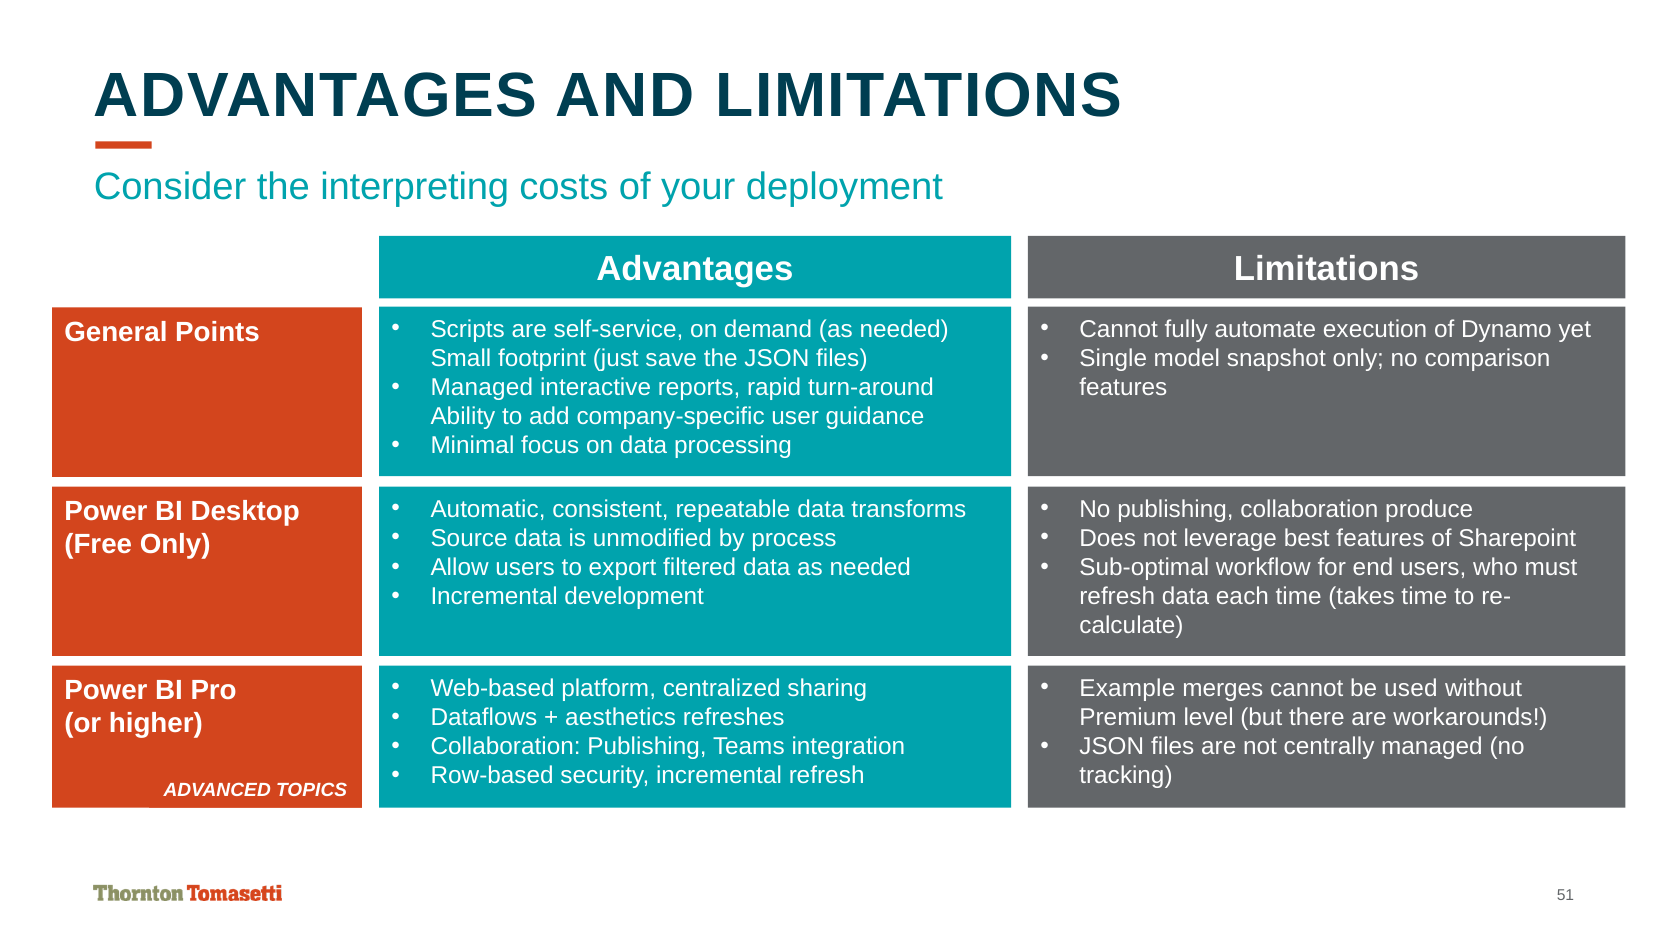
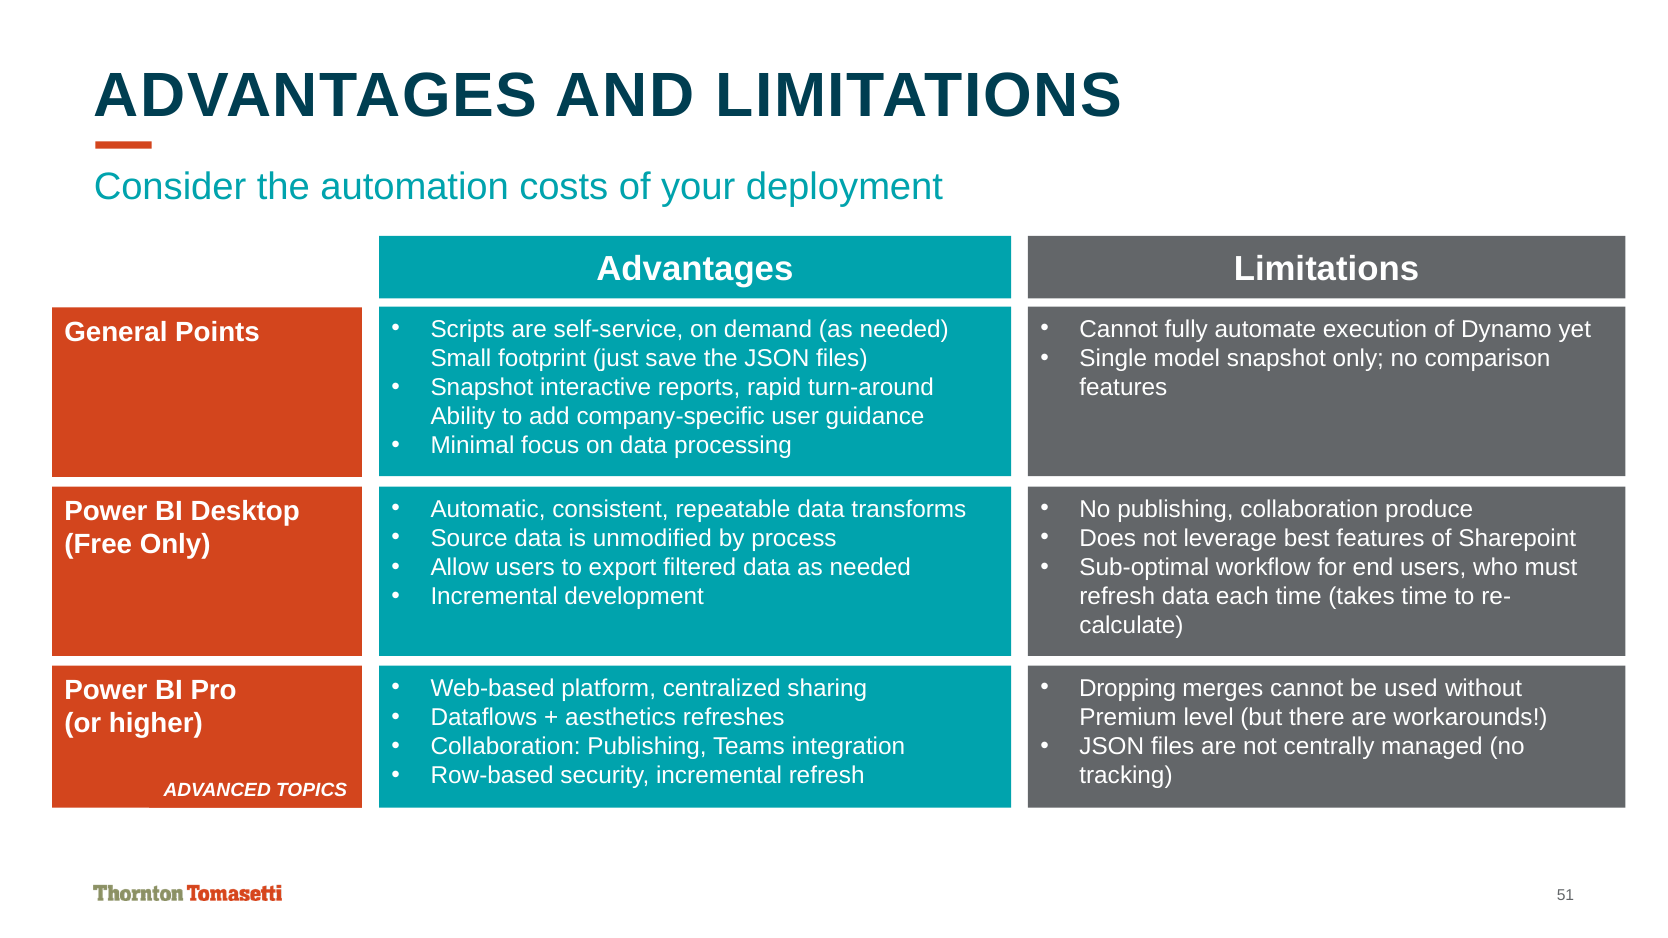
interpreting: interpreting -> automation (415, 187)
Managed: Managed -> Snapshot (482, 388)
Example: Example -> Dropping (1128, 688)
